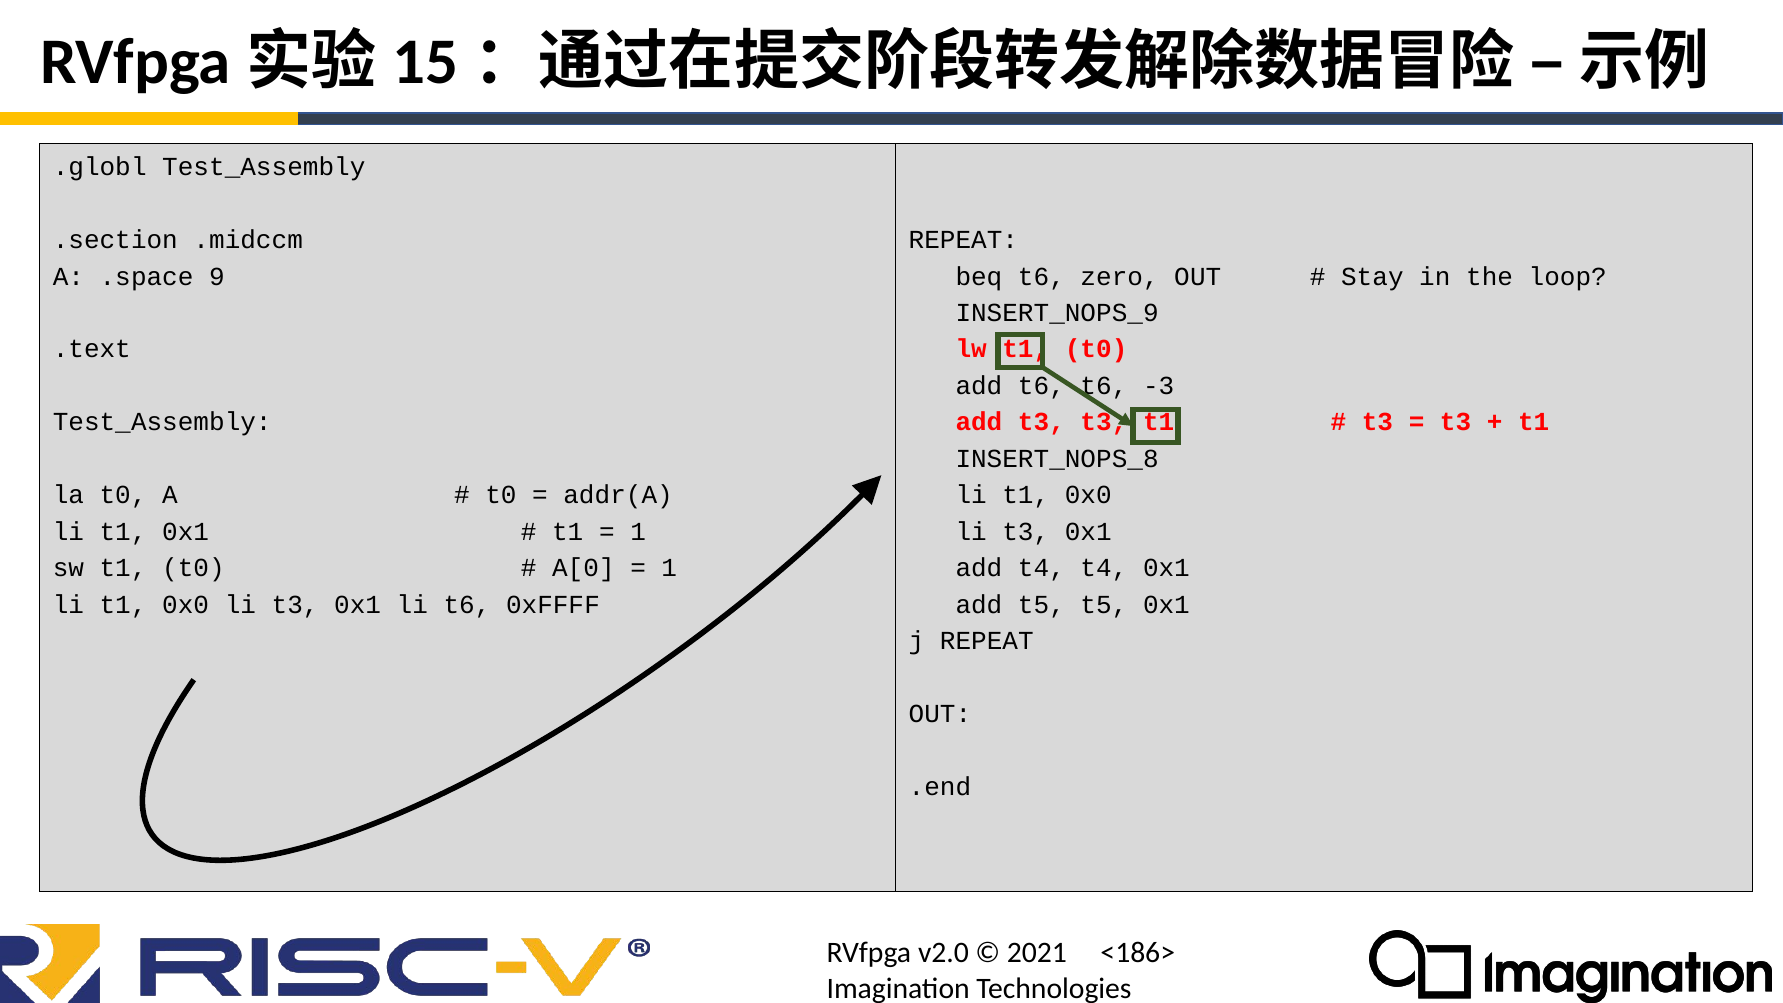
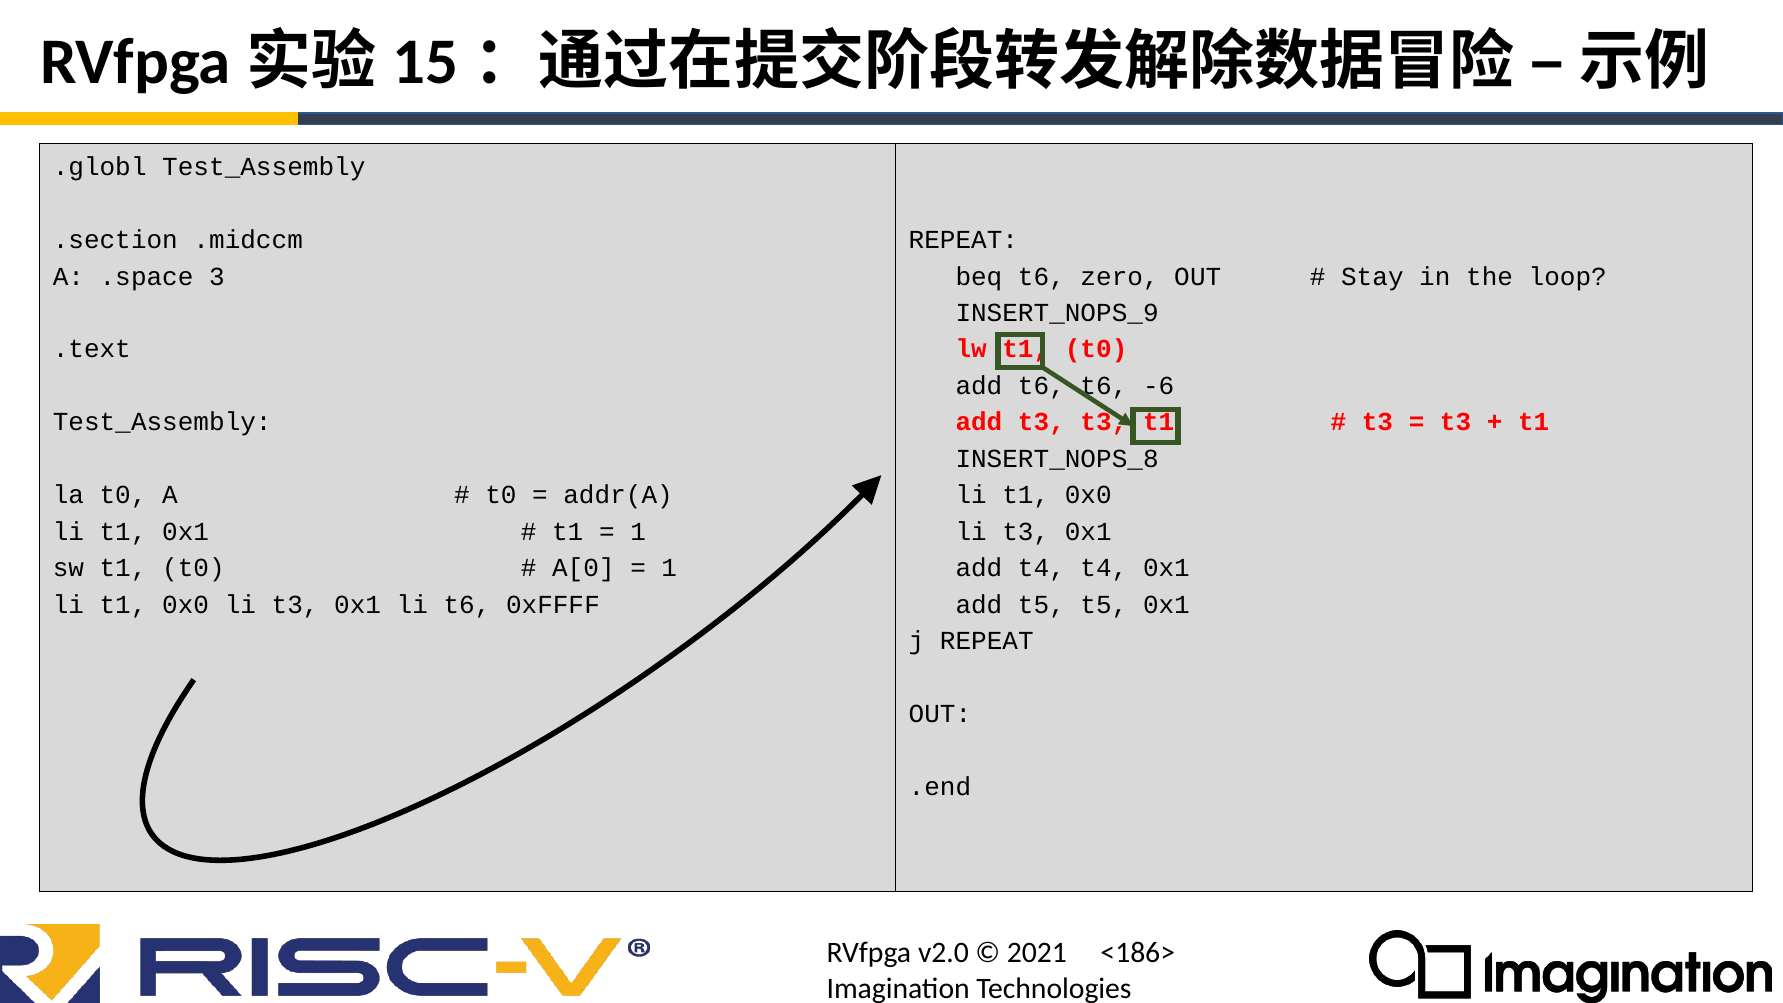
9: 9 -> 3 (217, 277)
-3: -3 -> -6 (1159, 386)
